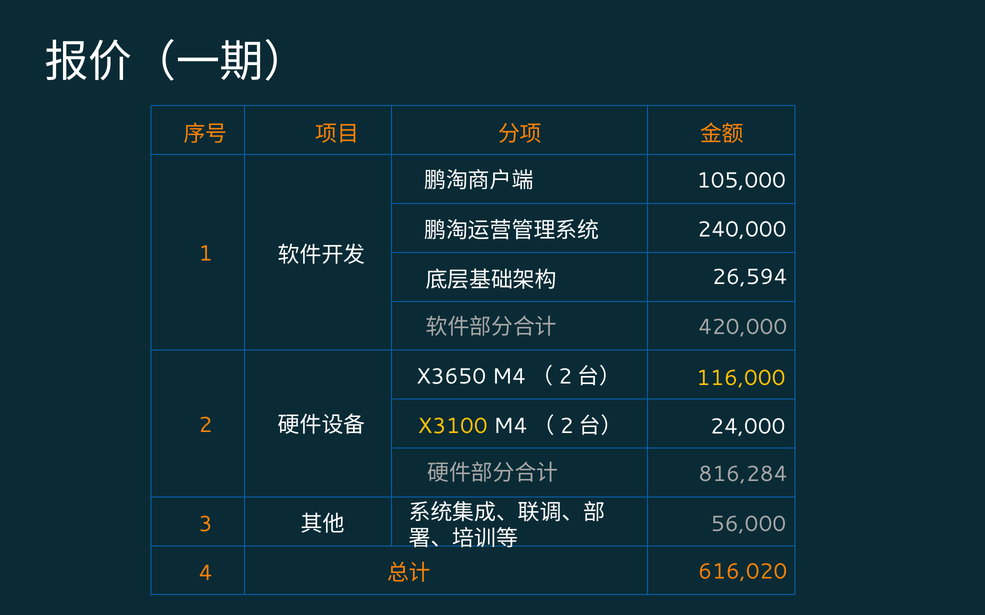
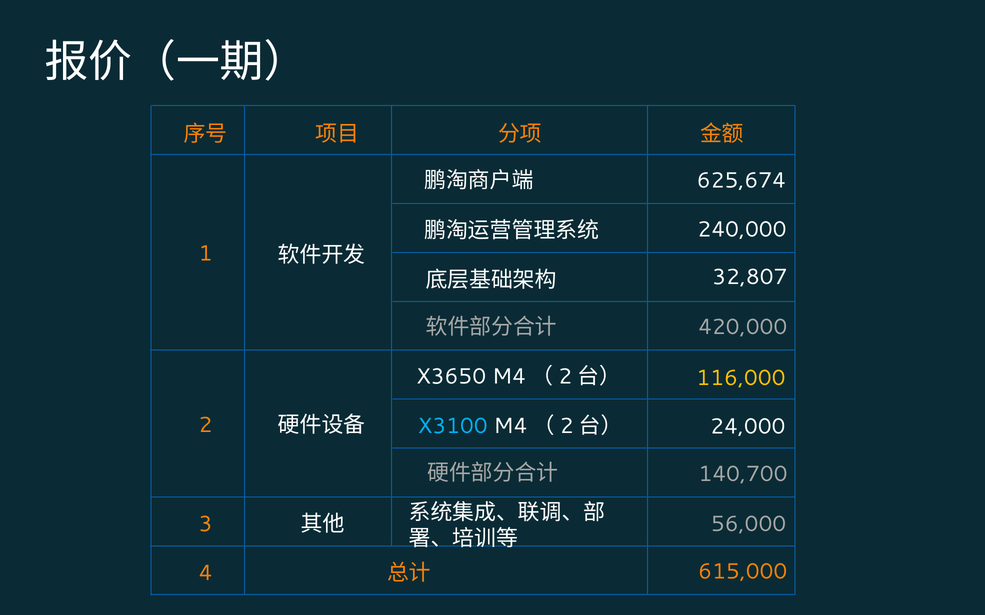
105,000: 105,000 -> 625,674 (741, 181)
26,594: 26,594 -> 32,807 (750, 277)
X3100 colour: yellow -> light blue (453, 426)
816,284: 816,284 -> 140,700 (743, 473)
616,020: 616,020 -> 615,000 (743, 571)
